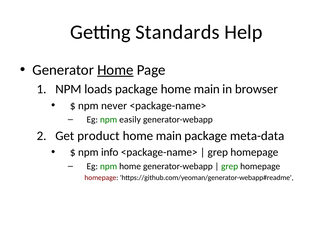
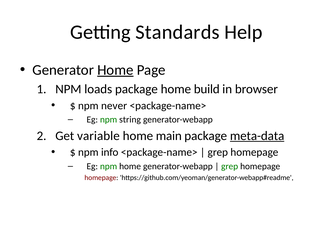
package home main: main -> build (207, 89)
easily: easily -> string (130, 119)
product: product -> variable (98, 136)
meta-data underline: none -> present (257, 136)
